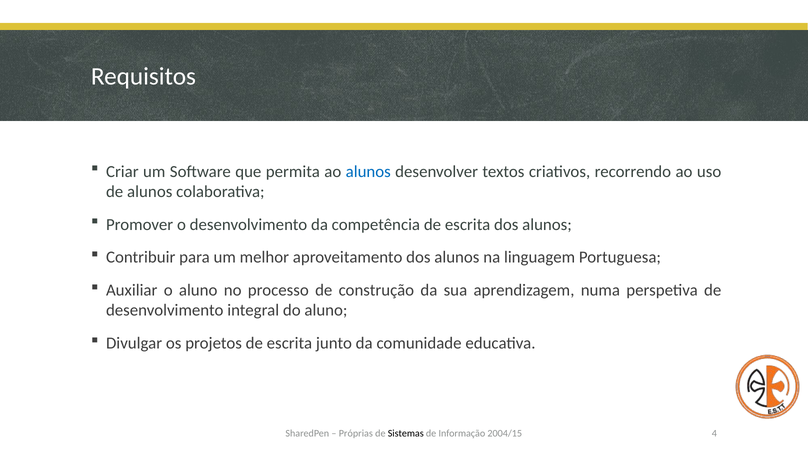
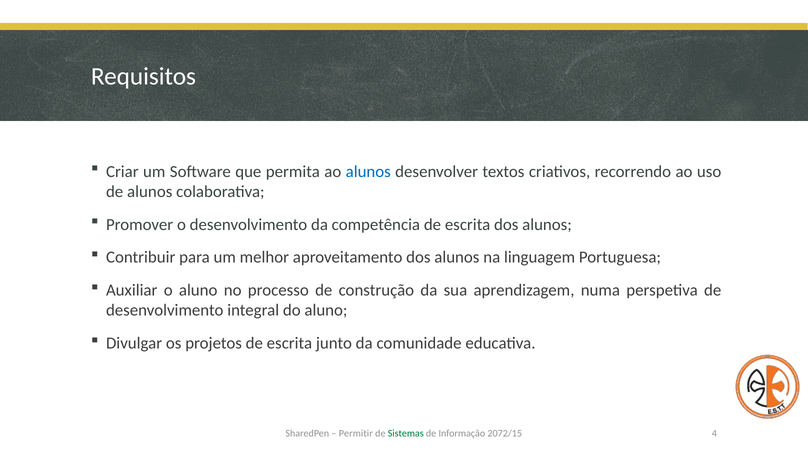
Próprias: Próprias -> Permitir (356, 434)
Sistemas colour: black -> green (406, 434)
2004/15: 2004/15 -> 2072/15 (505, 434)
